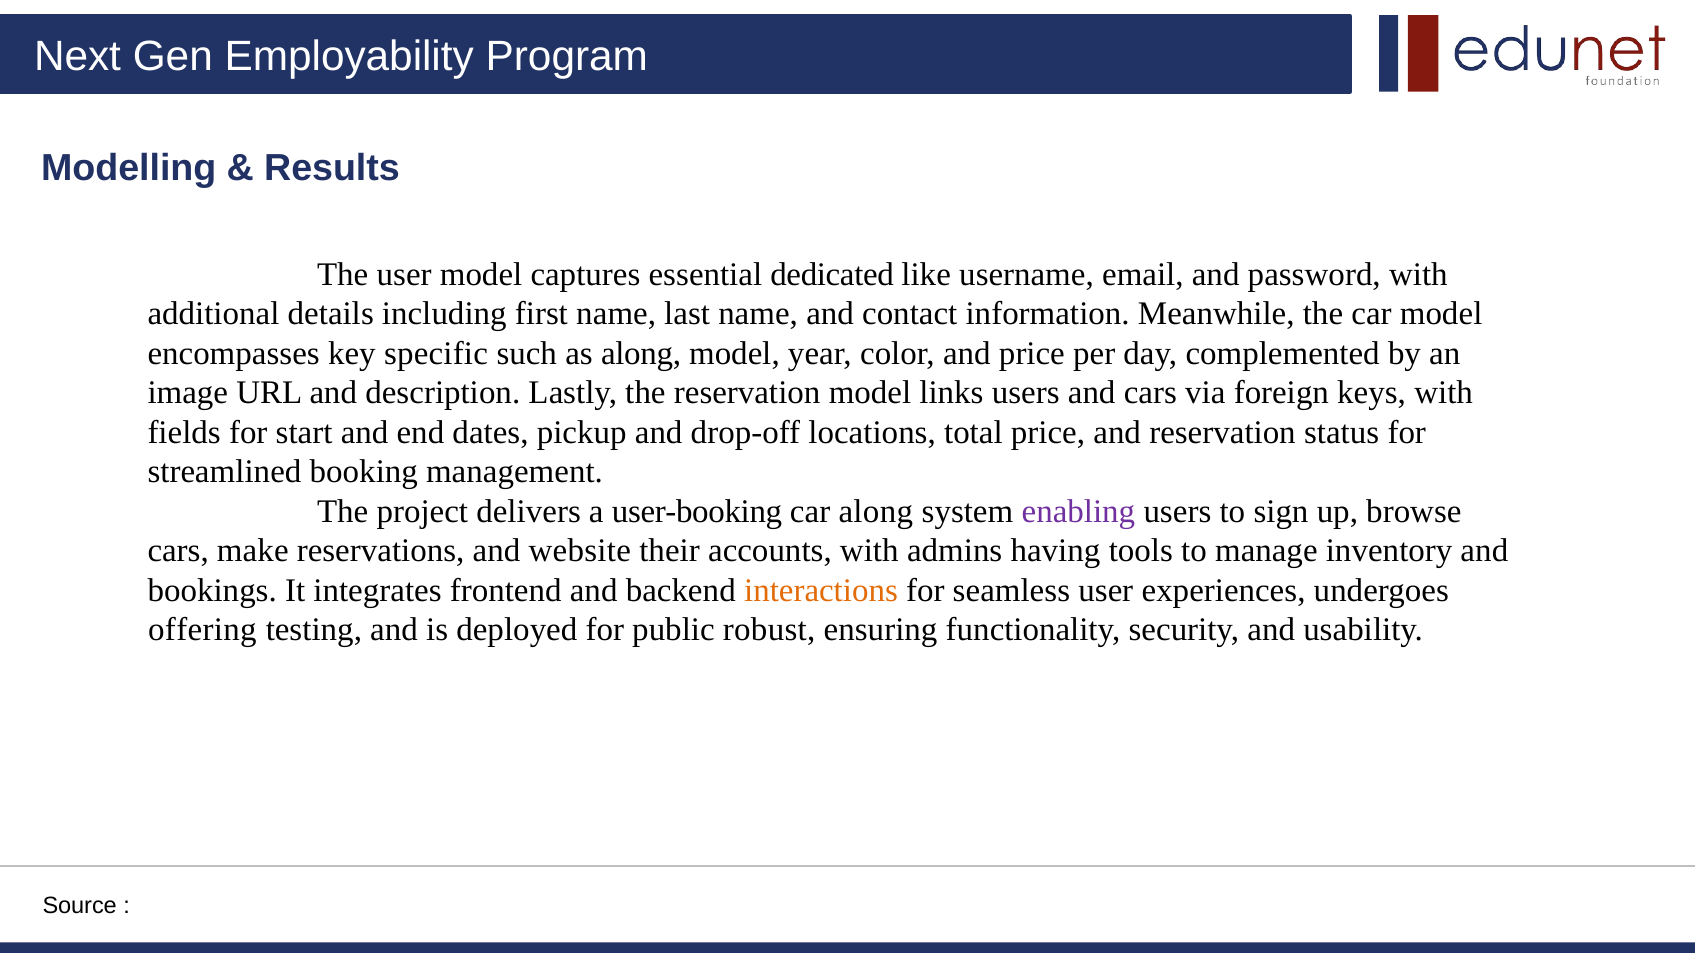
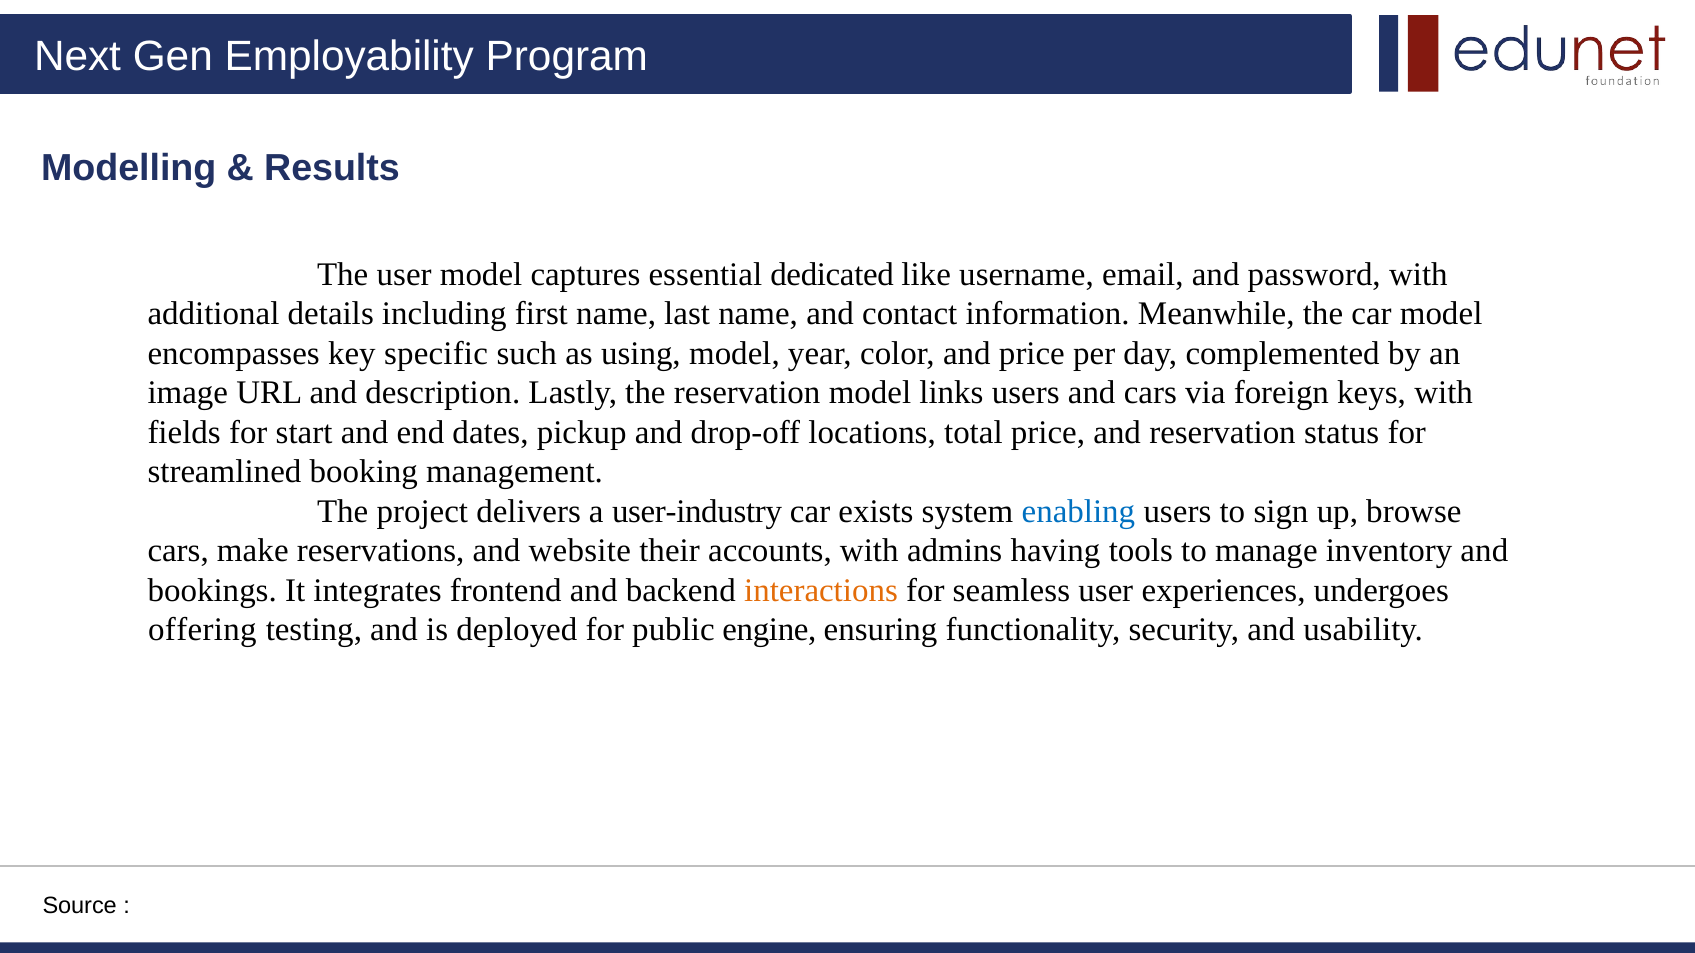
as along: along -> using (641, 353)
user-booking: user-booking -> user-industry (697, 512)
car along: along -> exists (876, 512)
enabling colour: purple -> blue (1078, 512)
robust: robust -> engine (769, 630)
